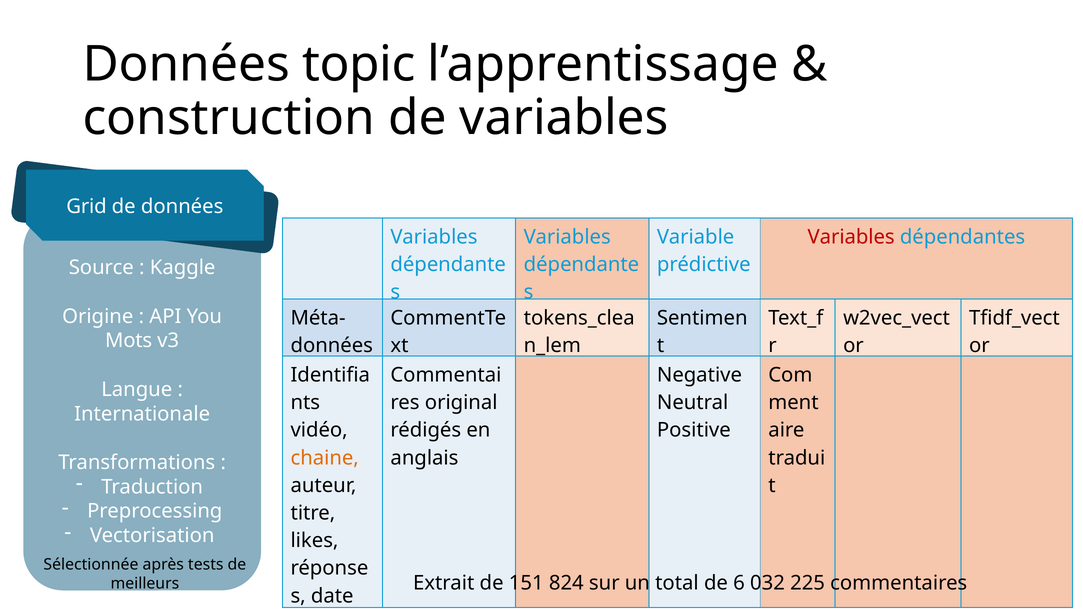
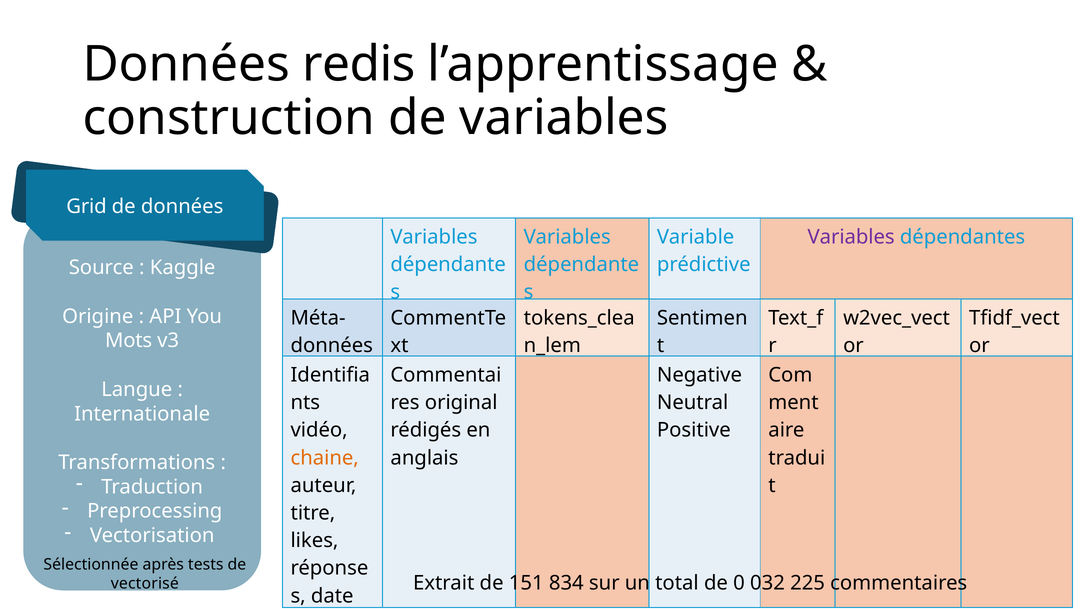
topic: topic -> redis (359, 64)
Variables colour: red -> purple (851, 237)
824: 824 -> 834 (566, 583)
6: 6 -> 0 (739, 583)
meilleurs: meilleurs -> vectorisé (145, 584)
